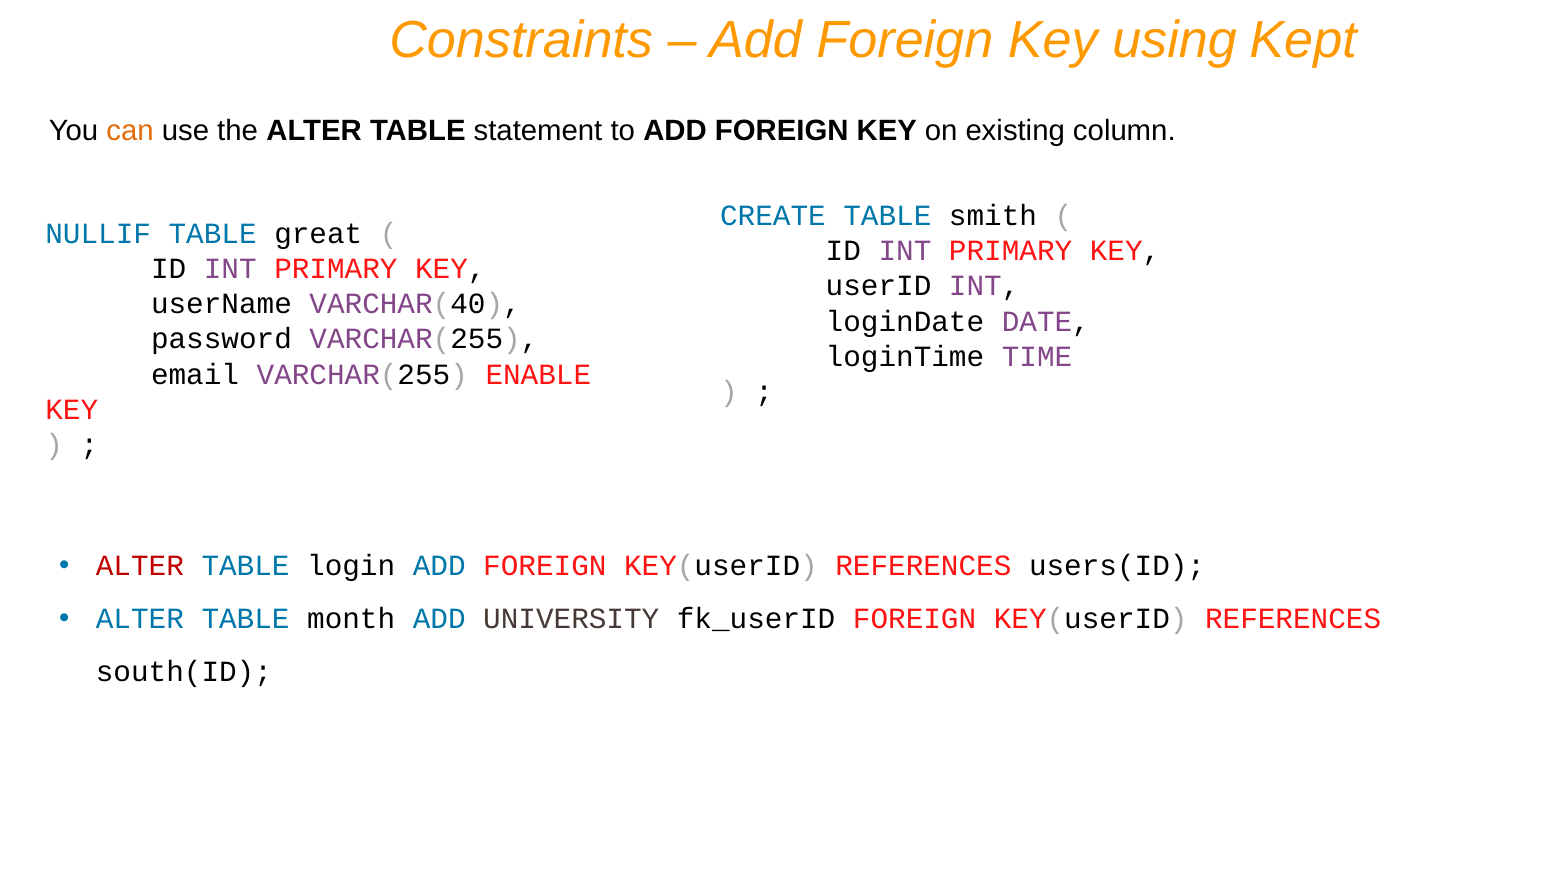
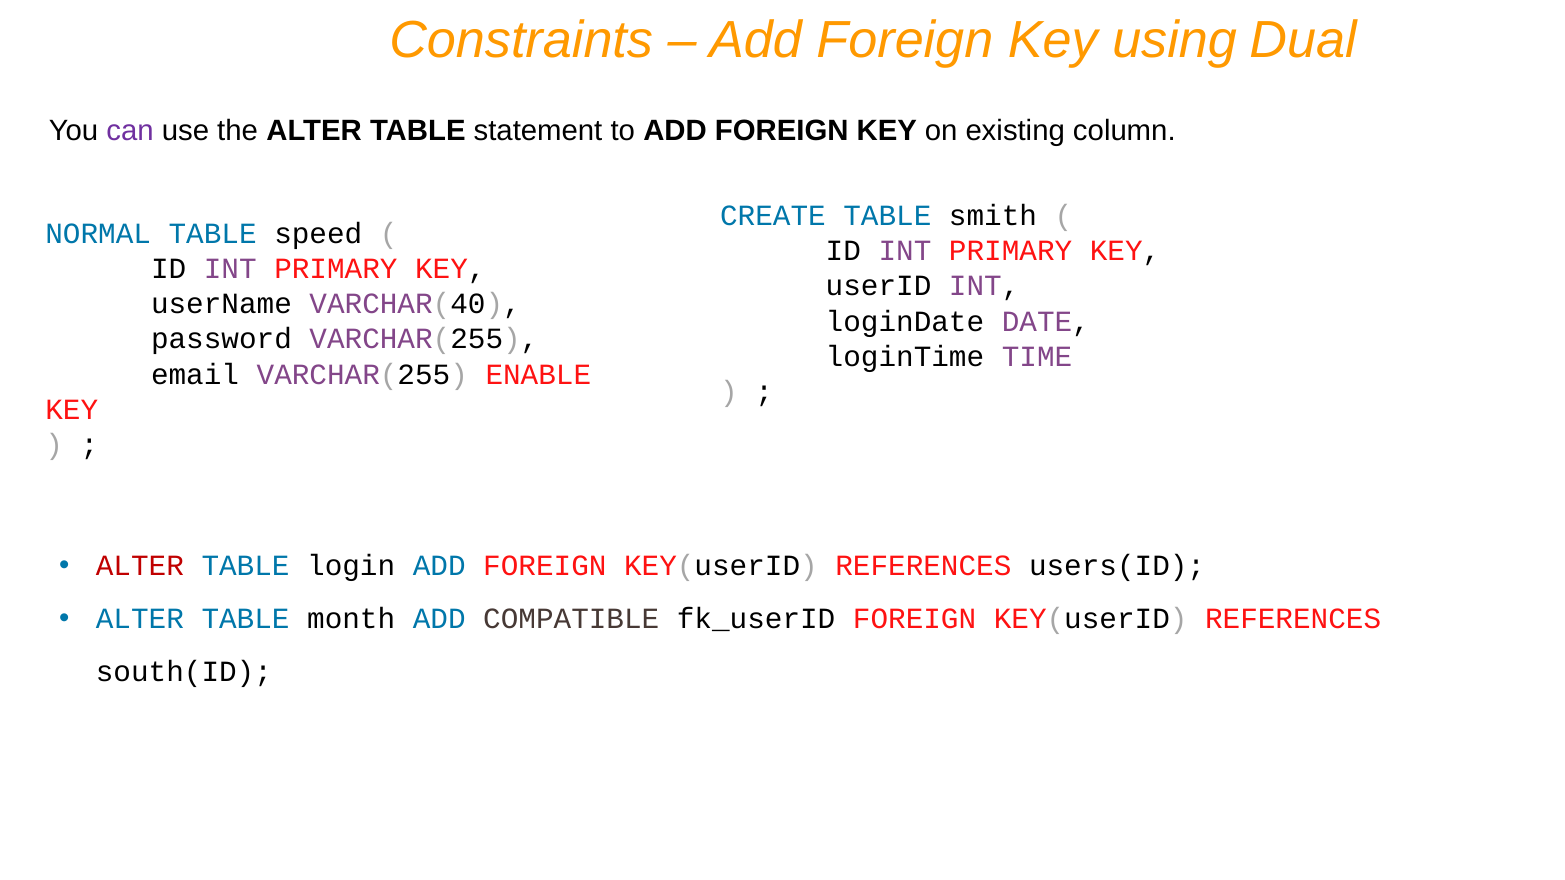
Kept: Kept -> Dual (1303, 41)
can colour: orange -> purple (130, 130)
NULLIF: NULLIF -> NORMAL (98, 234)
great: great -> speed (318, 234)
UNIVERSITY: UNIVERSITY -> COMPATIBLE (571, 619)
